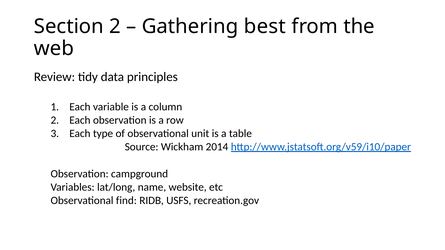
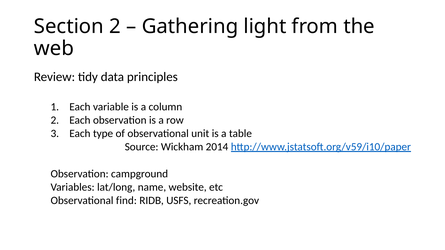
best: best -> light (265, 26)
